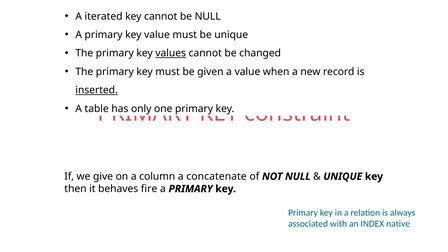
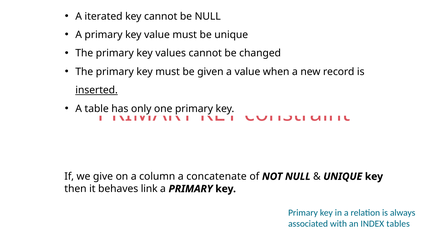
values underline: present -> none (171, 53)
fire: fire -> link (149, 189)
native: native -> tables (398, 224)
